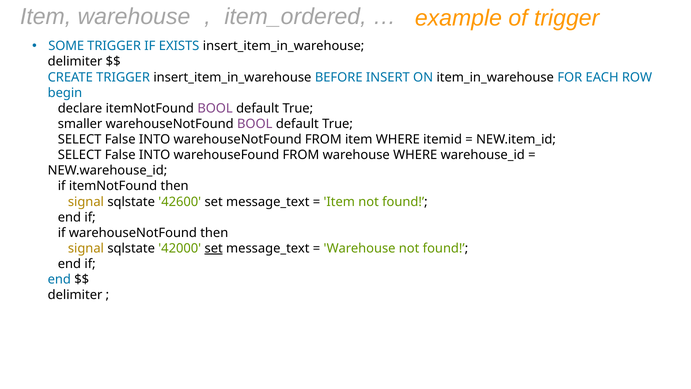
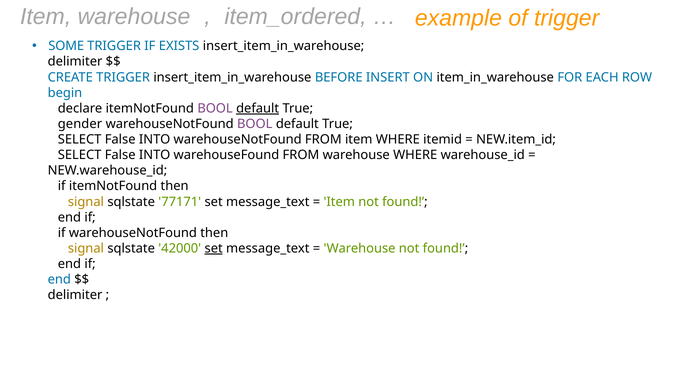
default underline: none -> present (258, 108)
smaller: smaller -> gender (80, 124)
42600: 42600 -> 77171 (180, 202)
